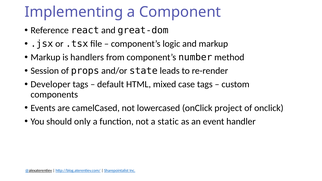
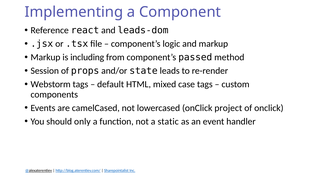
great-dom: great-dom -> leads-dom (143, 30)
handlers: handlers -> including (87, 57)
number: number -> passed (195, 57)
Developer: Developer -> Webstorm (51, 84)
